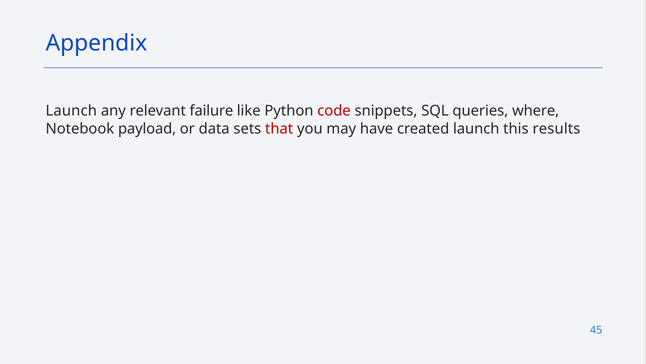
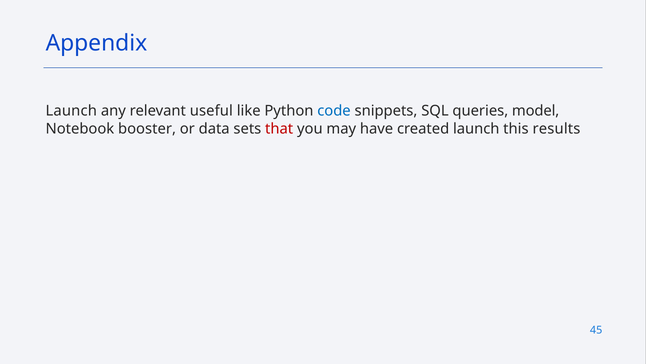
failure: failure -> useful (211, 111)
code colour: red -> blue (334, 111)
where: where -> model (536, 111)
payload: payload -> booster (147, 129)
